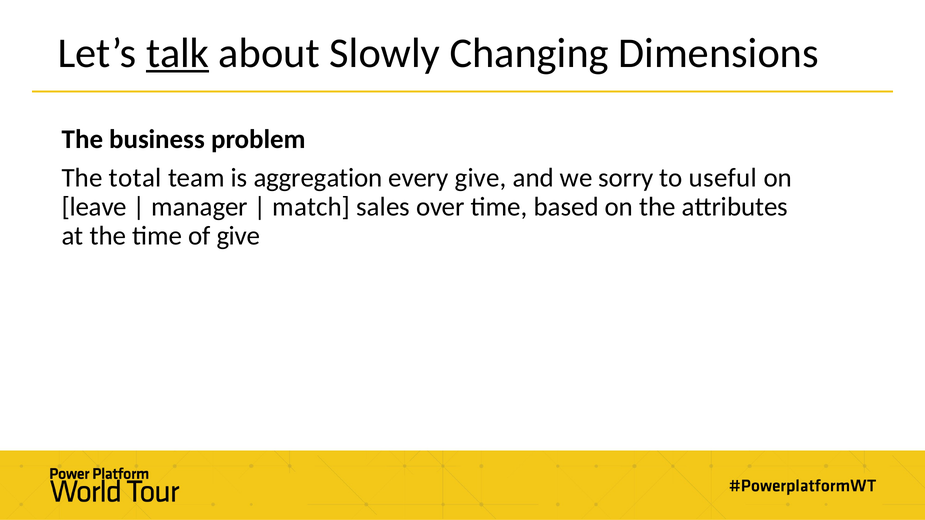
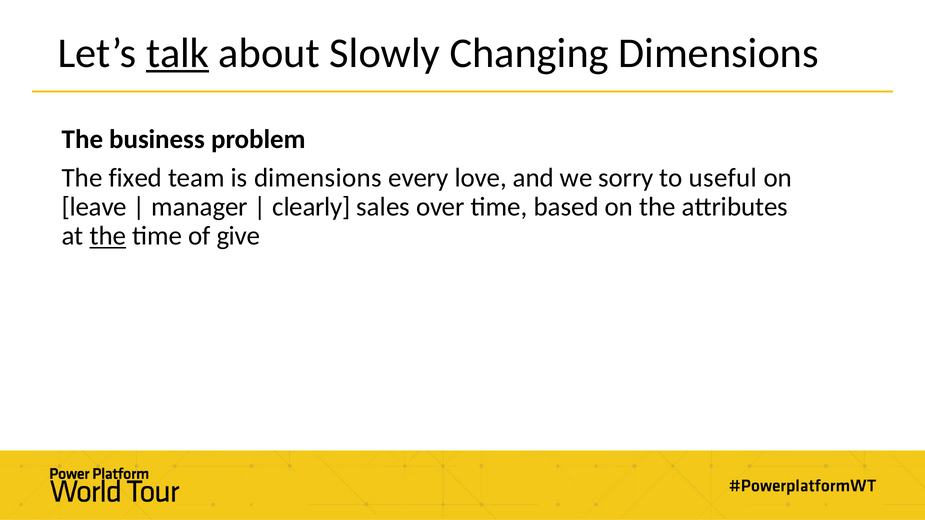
total: total -> fixed (135, 178)
is aggregation: aggregation -> dimensions (318, 178)
every give: give -> love (481, 178)
match: match -> clearly (311, 207)
the underline: none -> present (108, 236)
